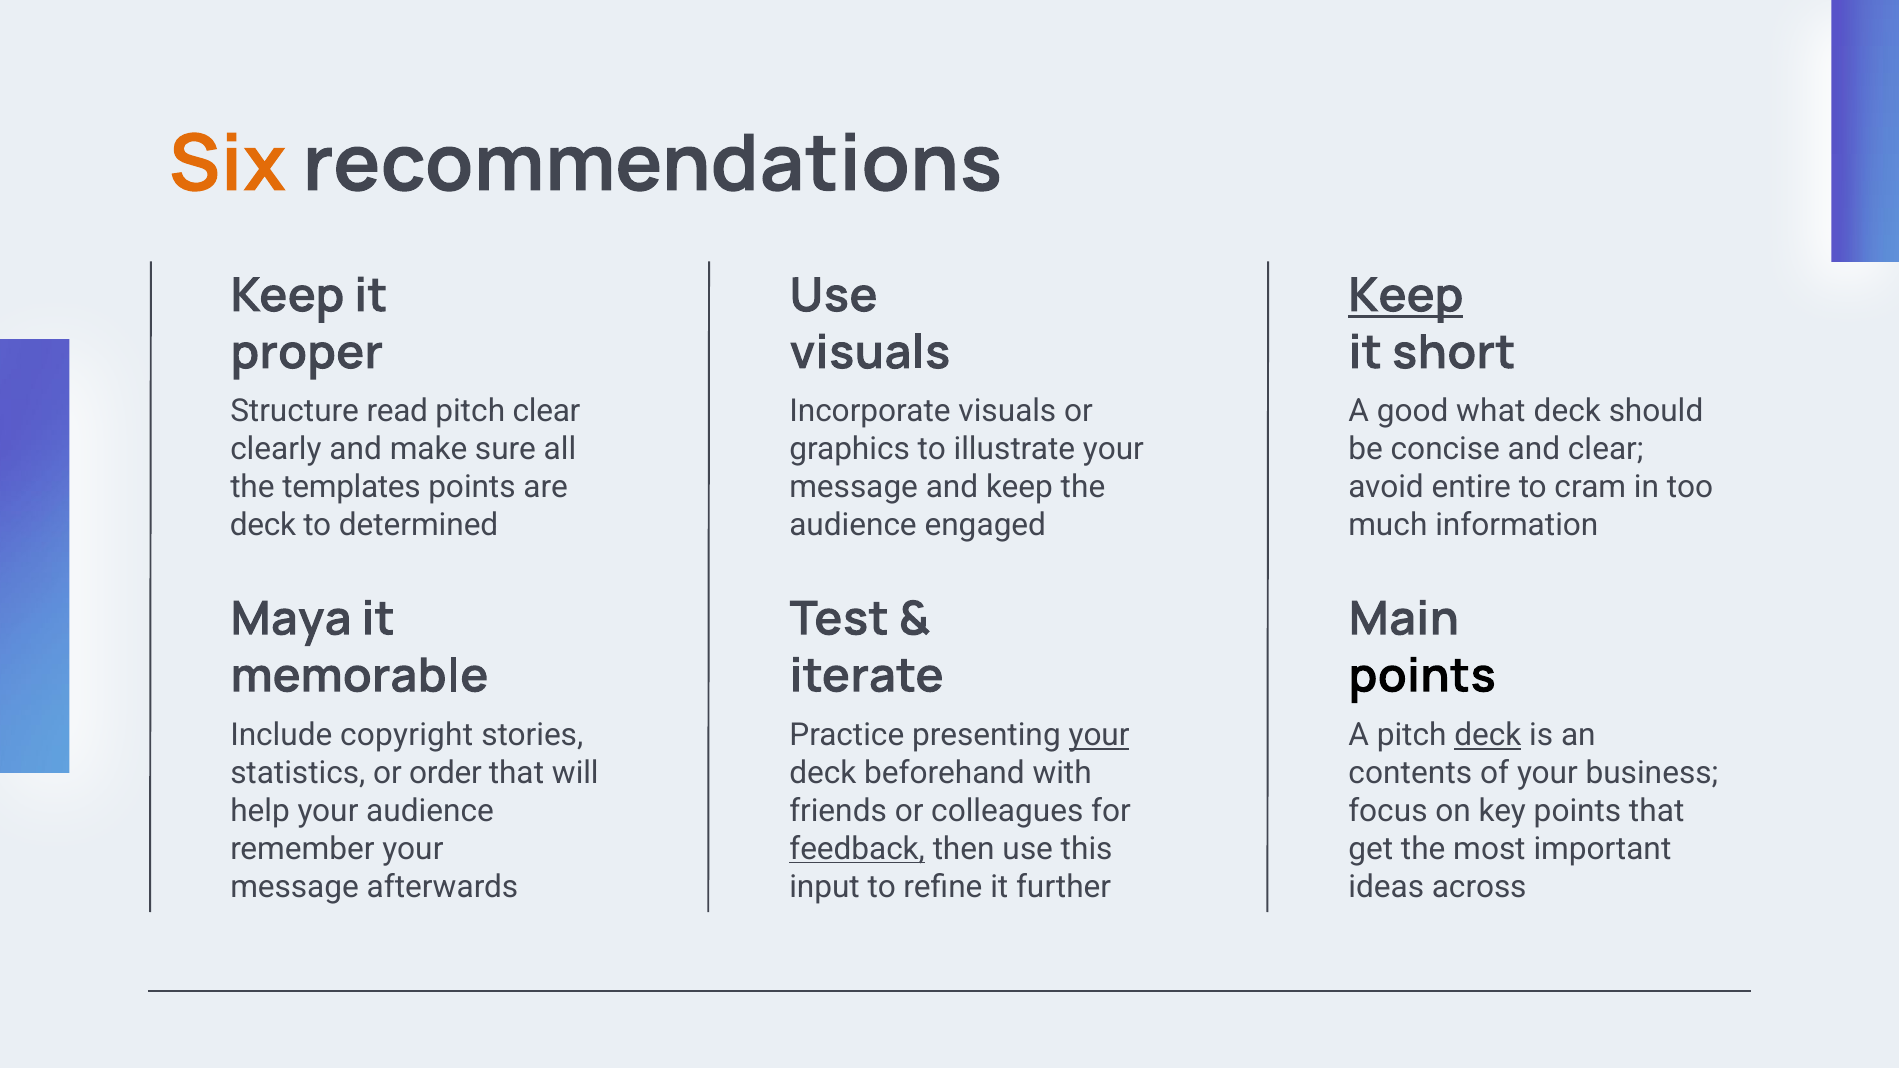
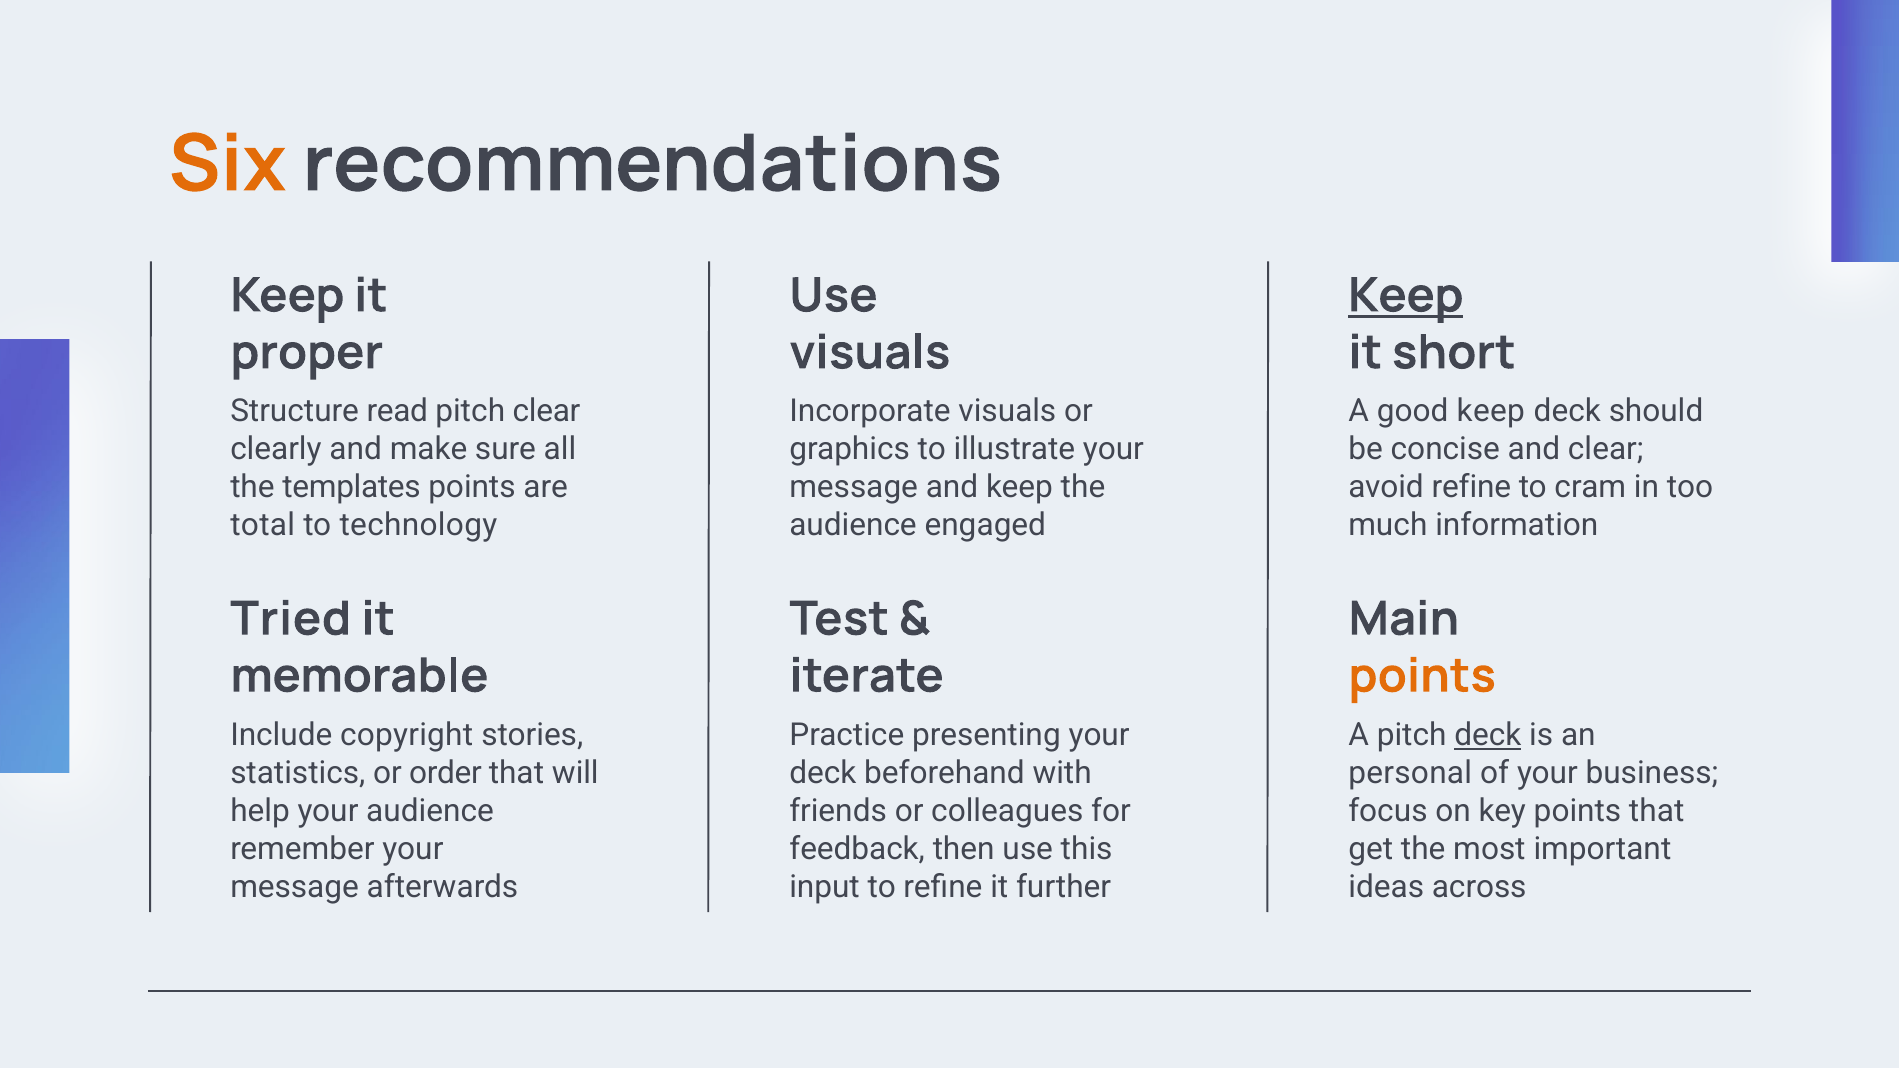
good what: what -> keep (1491, 411)
avoid entire: entire -> refine (1471, 487)
deck: deck -> total (263, 525)
determined: determined -> technology (418, 525)
Maya: Maya -> Tried (291, 619)
points colour: black -> orange (1422, 676)
your underline: present -> none (1099, 735)
contents: contents -> personal (1410, 773)
feedback underline: present -> none (857, 849)
